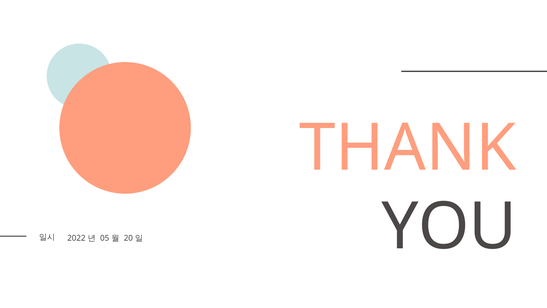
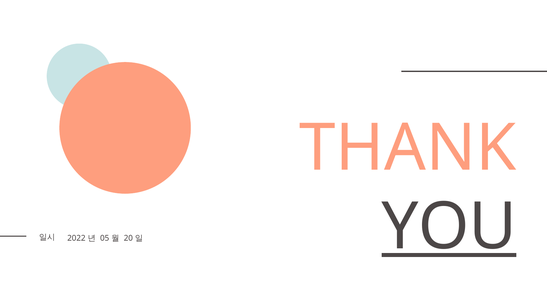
YOU underline: none -> present (449, 227)
